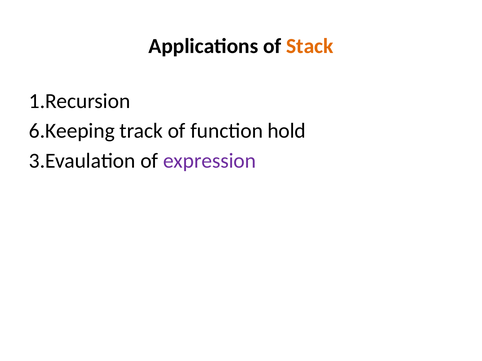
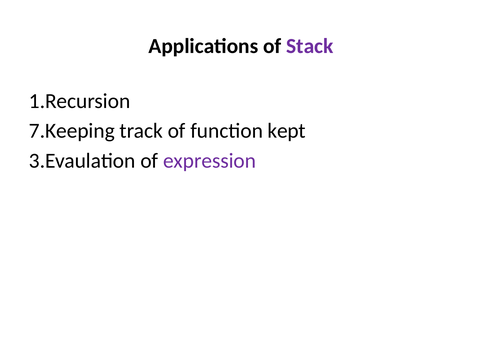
Stack colour: orange -> purple (310, 46)
6.Keeping: 6.Keeping -> 7.Keeping (72, 131)
hold: hold -> kept (287, 131)
